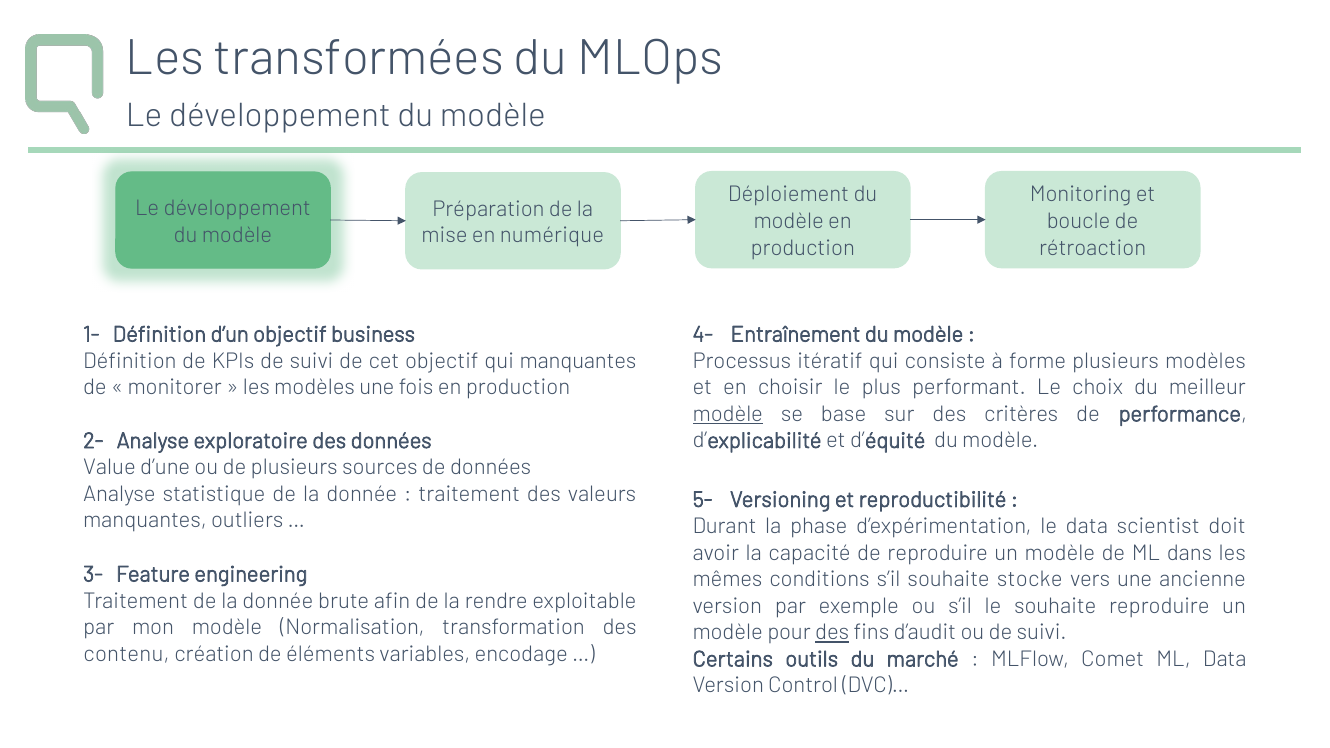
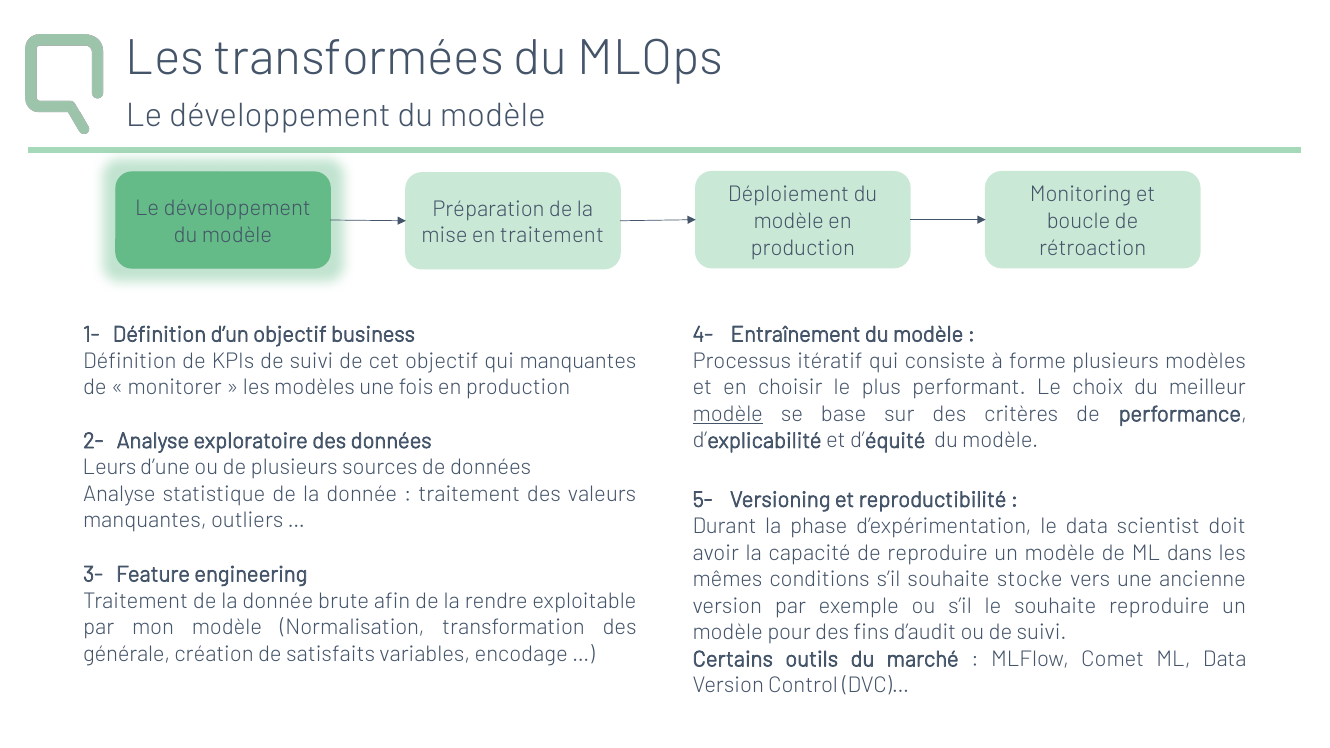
en numérique: numérique -> traitement (552, 236)
Value: Value -> Leurs (110, 467)
des underline: present -> none (832, 633)
contenu: contenu -> générale (127, 654)
éléments: éléments -> satisfaits (331, 654)
